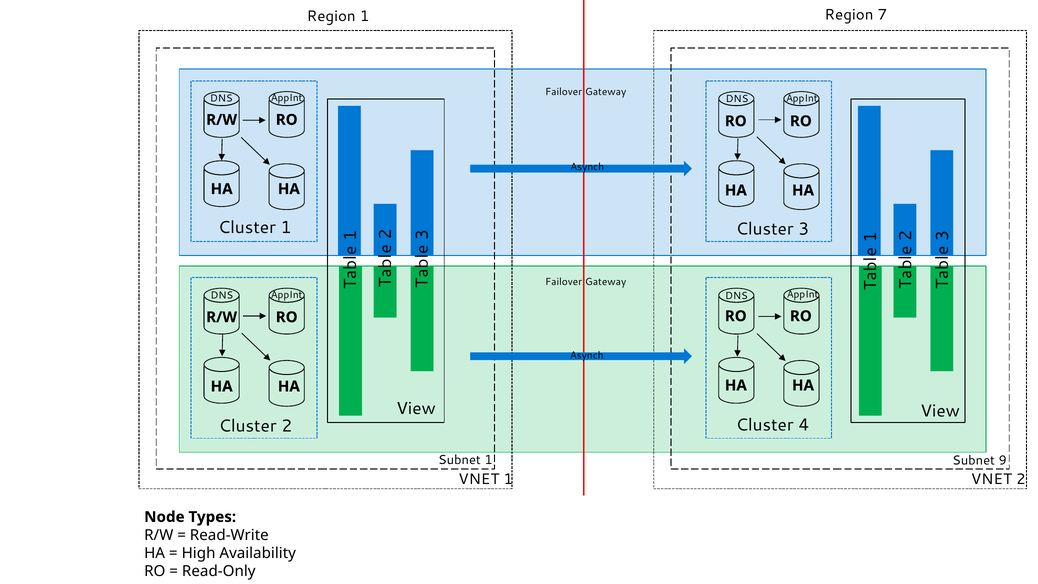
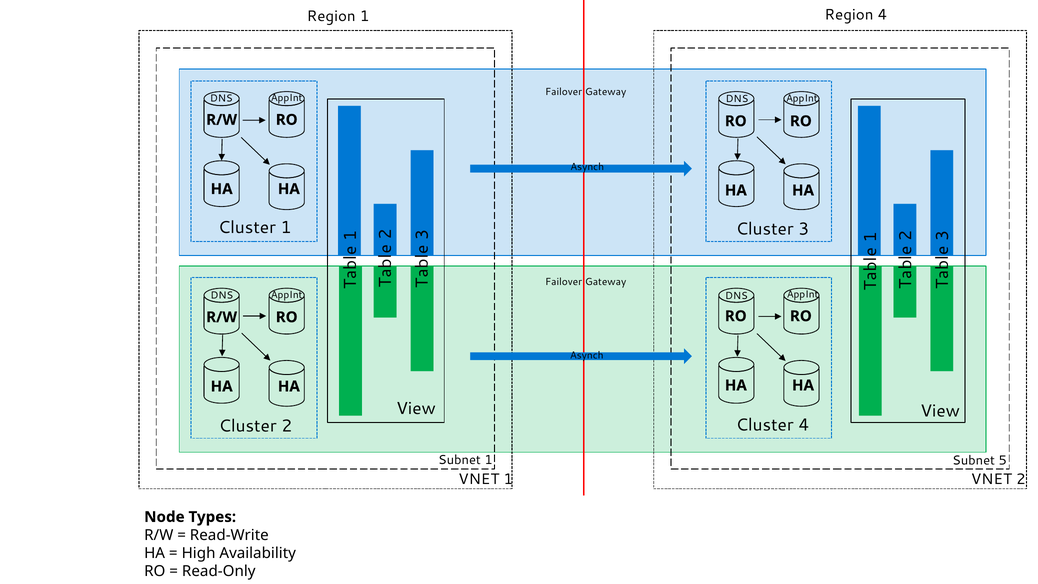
Region 7: 7 -> 4 (882, 15)
9: 9 -> 5 (1003, 460)
